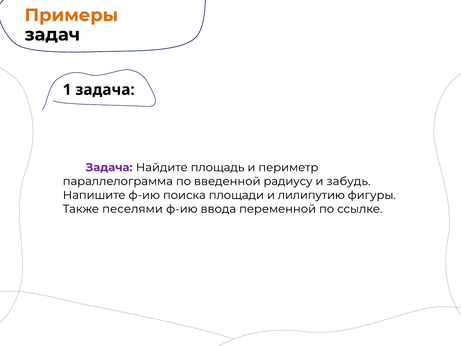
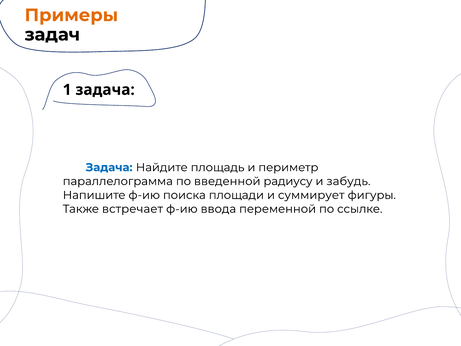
Задача colour: purple -> blue (109, 167)
лилипутию: лилипутию -> суммирует (311, 195)
песелями: песелями -> встречает (132, 209)
